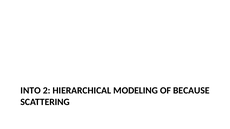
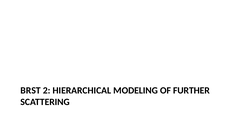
INTO: INTO -> BRST (31, 91)
BECAUSE: BECAUSE -> FURTHER (191, 91)
